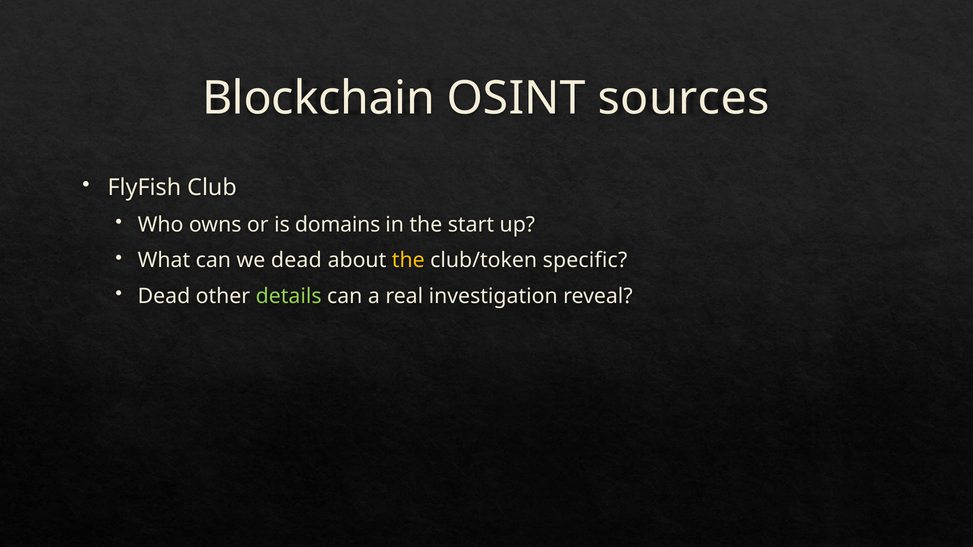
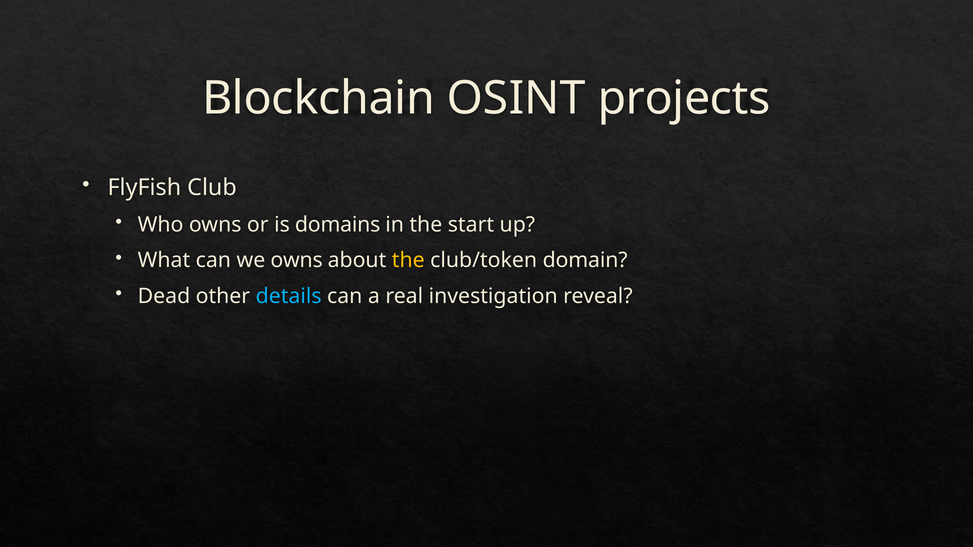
sources: sources -> projects (684, 98)
we dead: dead -> owns (297, 261)
specific: specific -> domain (585, 261)
details colour: light green -> light blue (289, 296)
